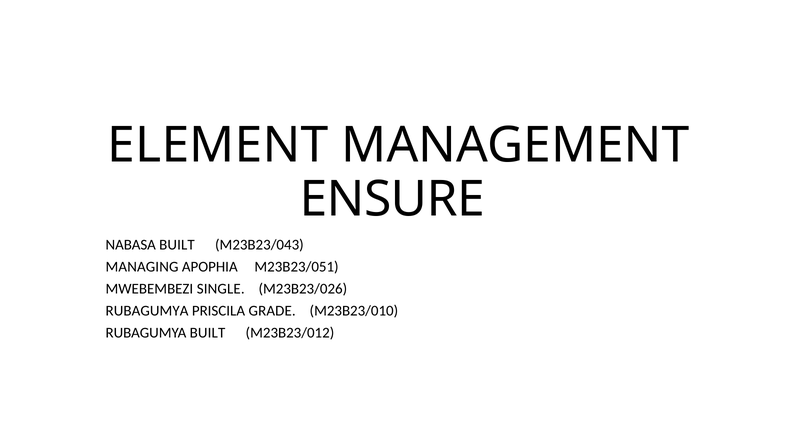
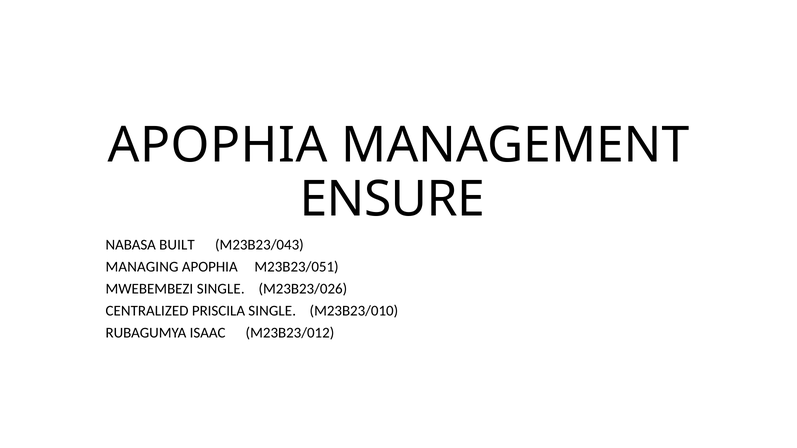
ELEMENT: ELEMENT -> APOPHIA (218, 145)
RUBAGUMYA: RUBAGUMYA -> CENTRALIZED (147, 311)
PRISCILA GRADE: GRADE -> SINGLE (272, 311)
RUBAGUMYA BUILT: BUILT -> ISAAC (208, 333)
